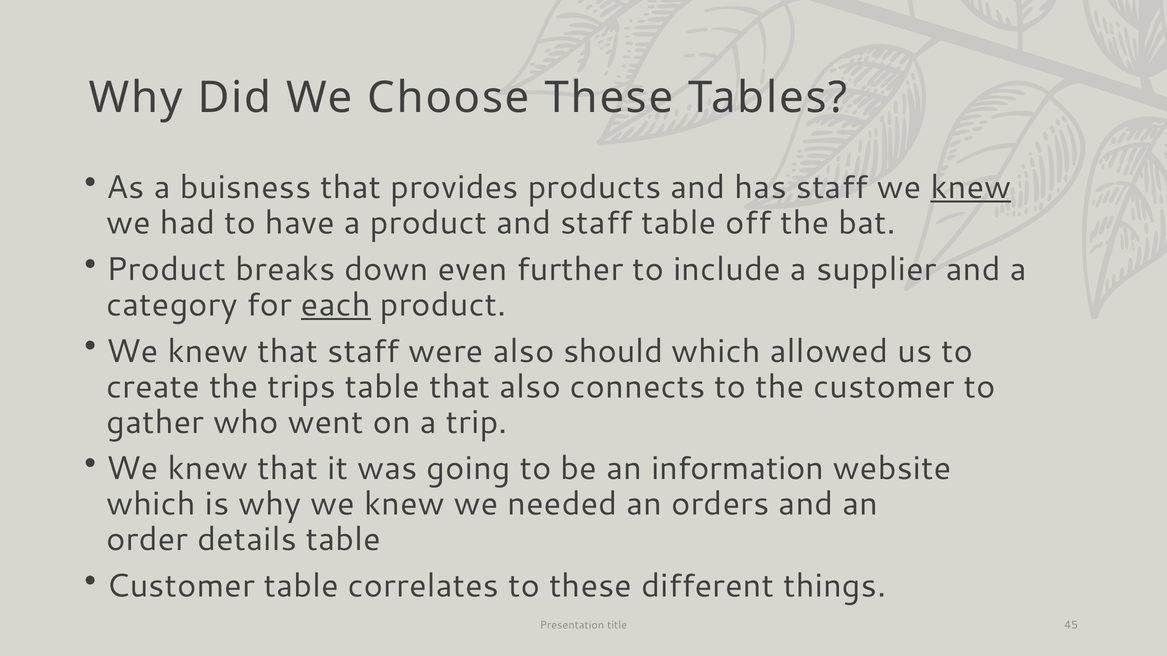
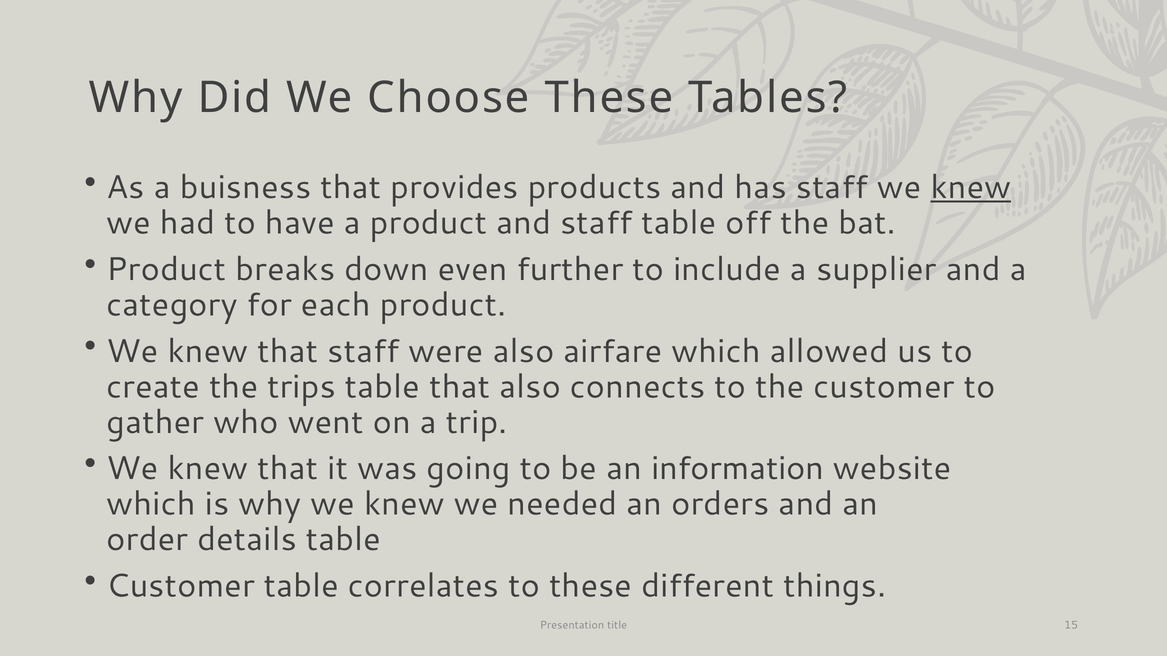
each underline: present -> none (336, 305)
should: should -> airfare (613, 351)
45: 45 -> 15 (1071, 625)
